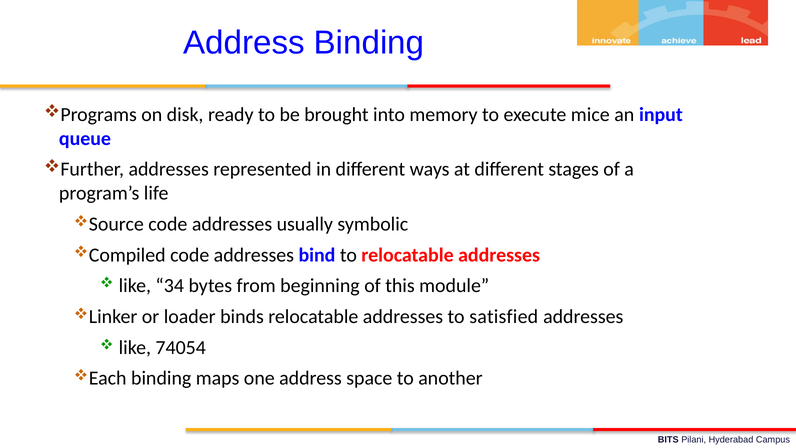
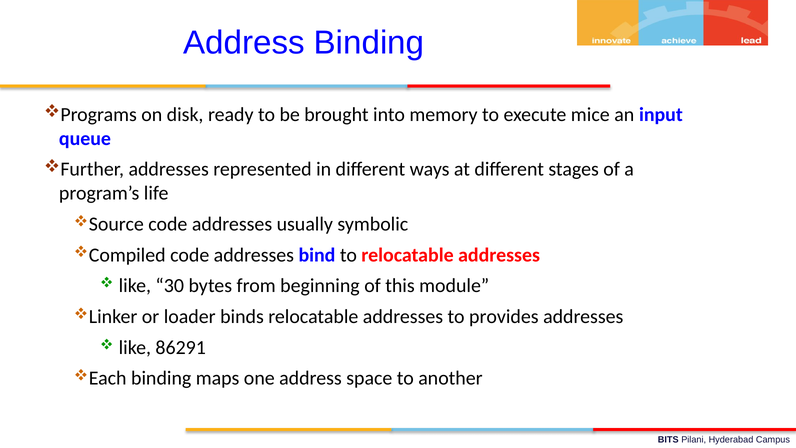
34: 34 -> 30 (170, 286)
satisfied: satisfied -> provides (504, 316)
74054: 74054 -> 86291 (181, 347)
